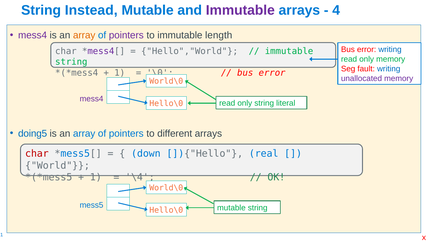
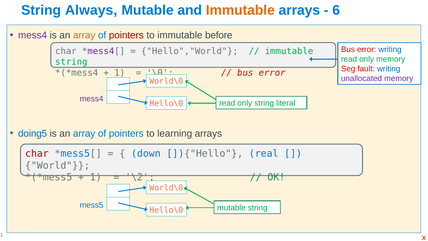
Instead: Instead -> Always (91, 10)
Immutable colour: purple -> orange (240, 10)
4: 4 -> 6 (336, 10)
pointers colour: purple -> red (126, 35)
length: length -> before (219, 35)
different: different -> learning (175, 133)
\4: \4 -> \2 (140, 177)
